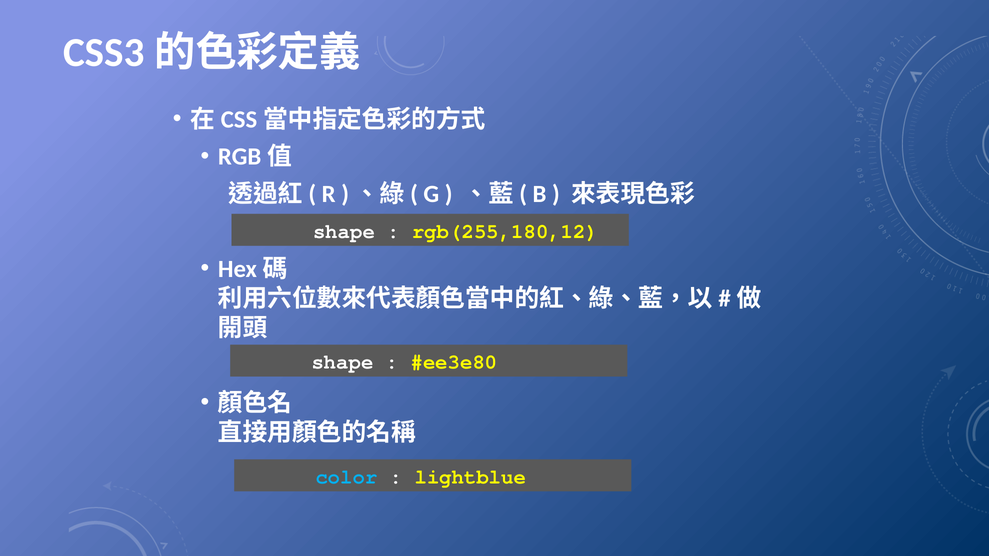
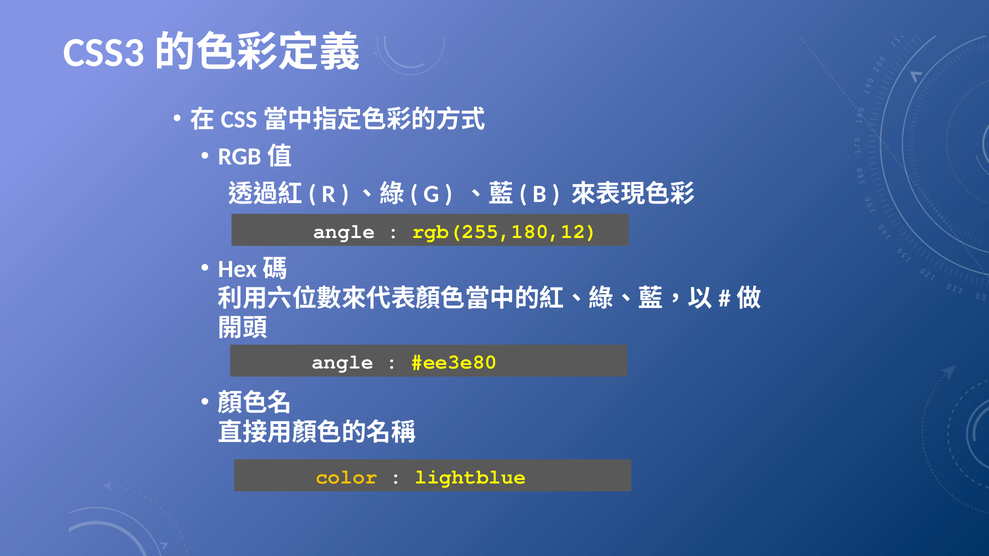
shape: shape -> angle (344, 231)
shape: shape -> angle (343, 362)
color colour: light blue -> yellow (347, 477)
